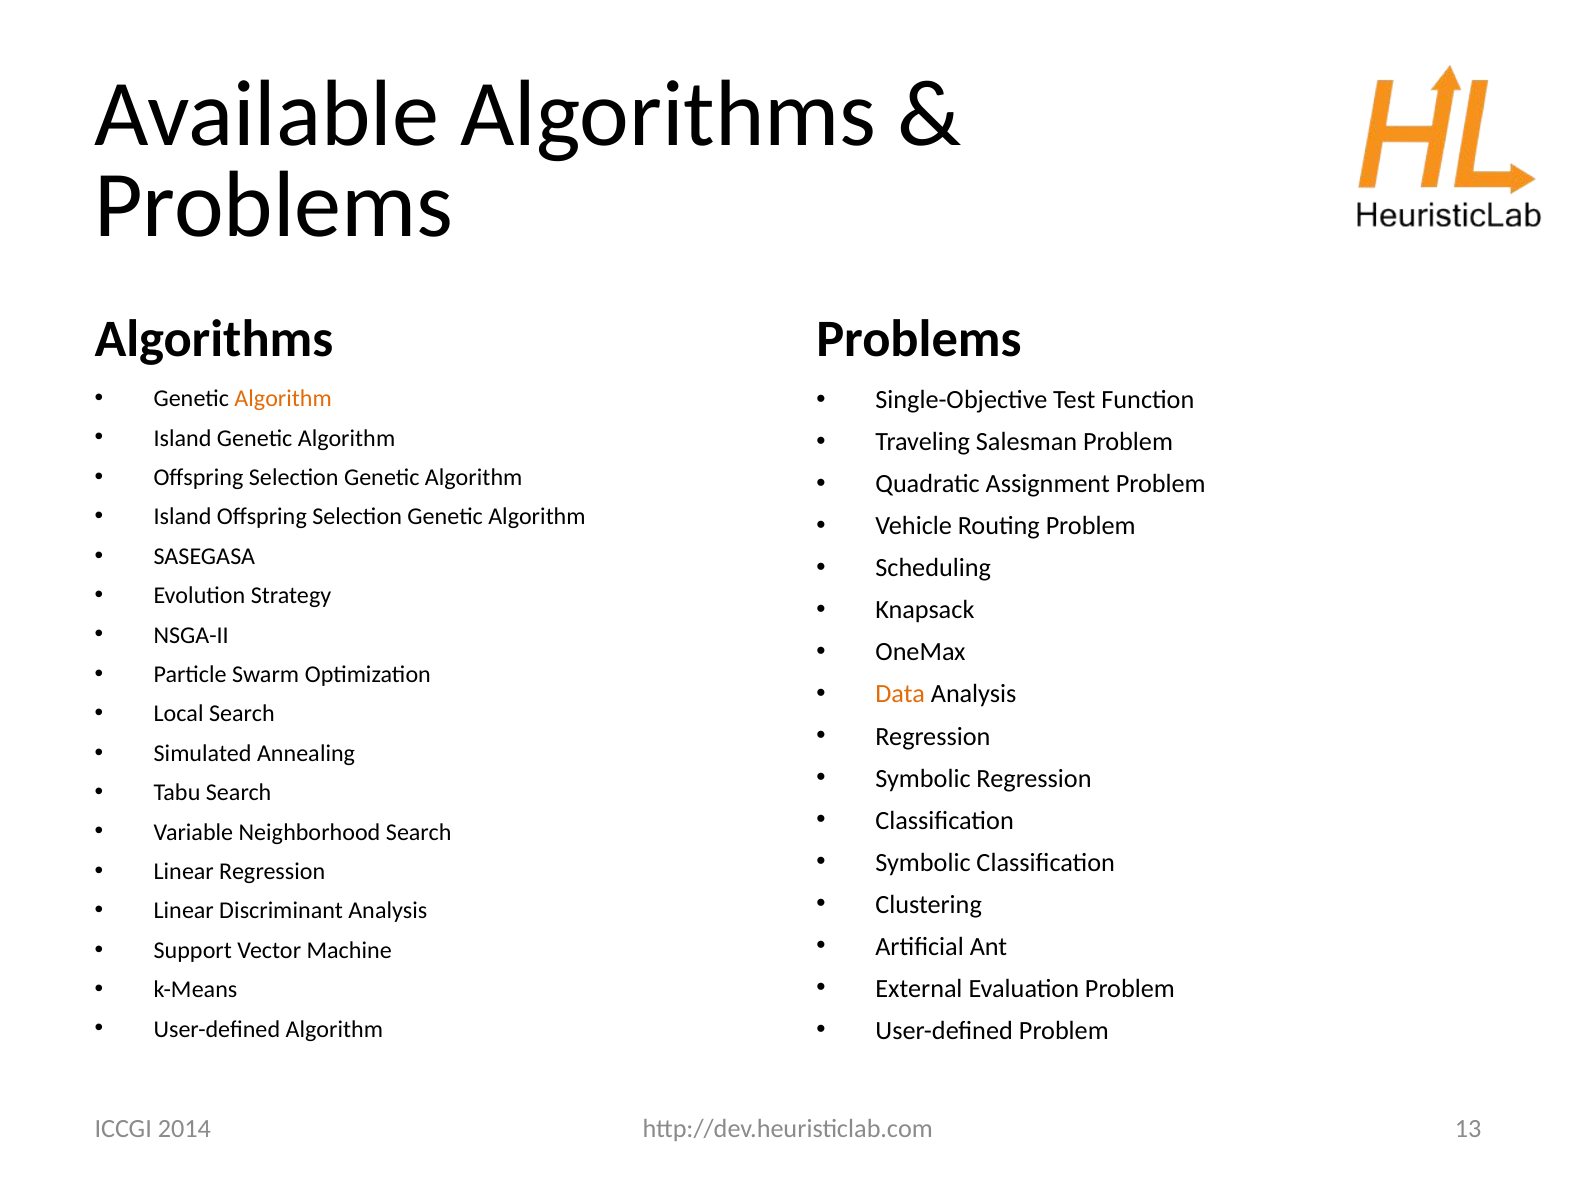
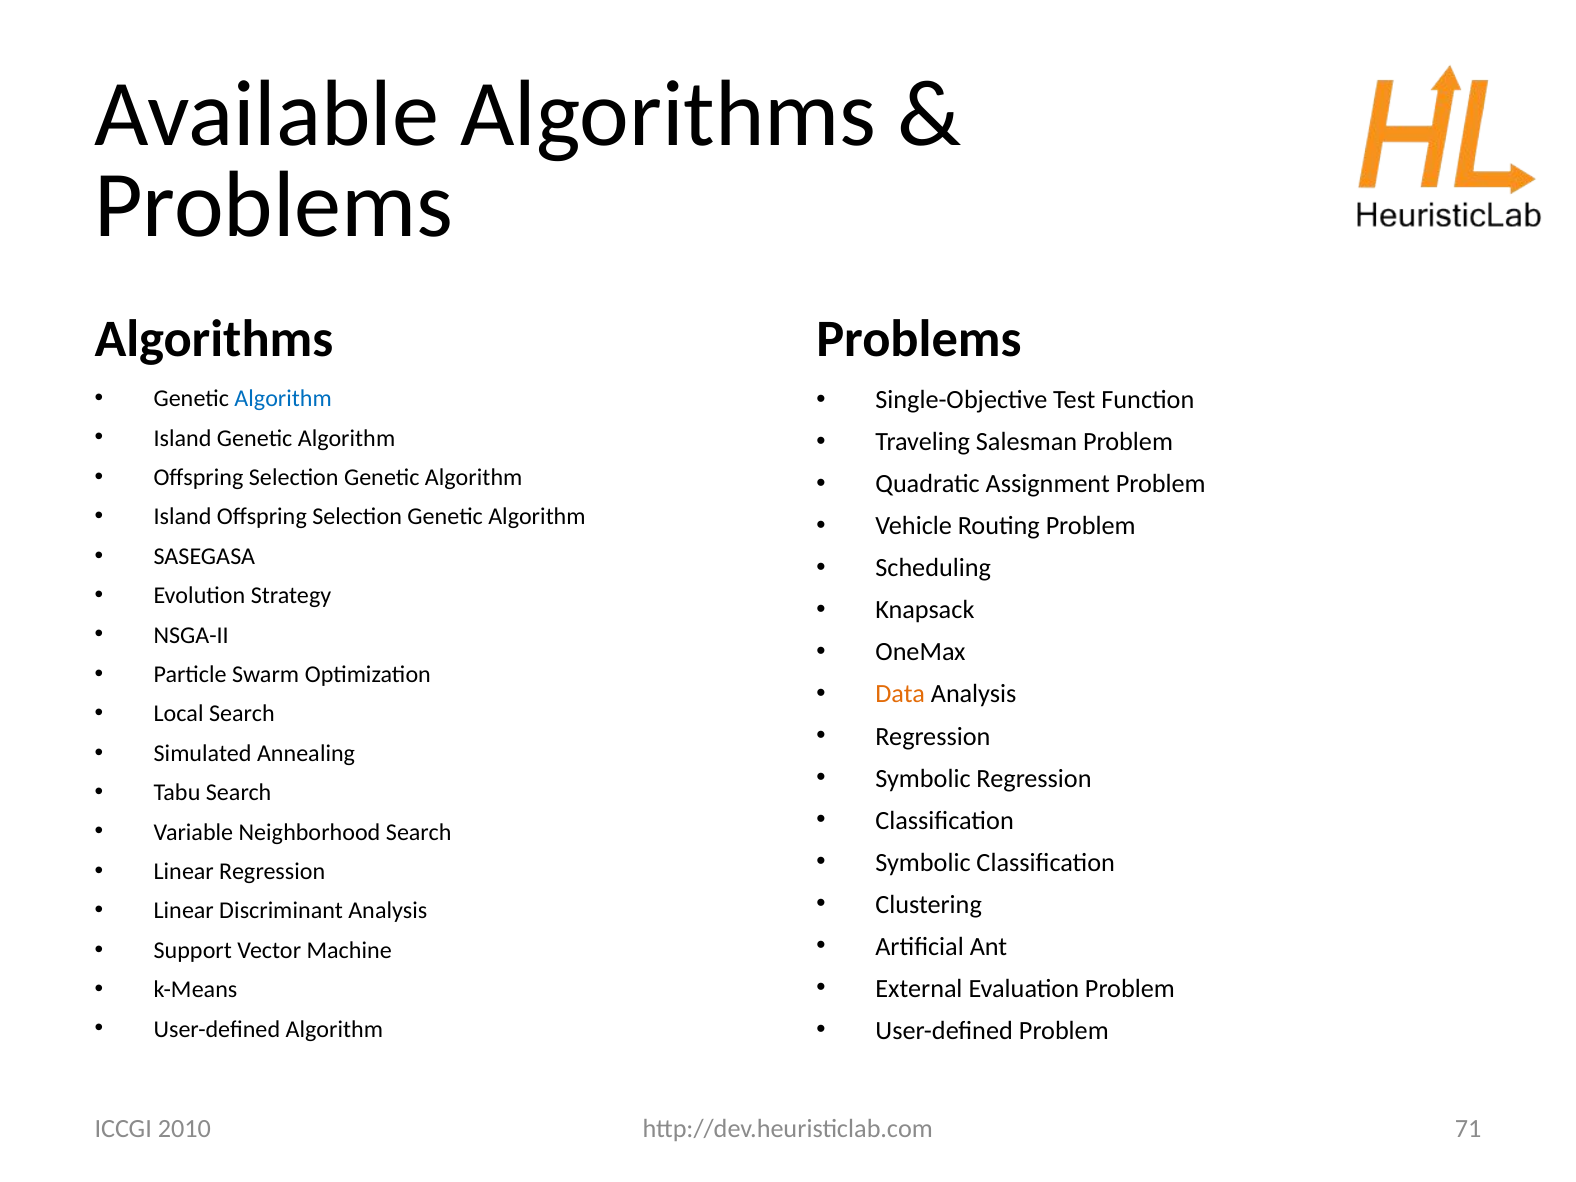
Algorithm colour: orange -> blue (283, 399)
13: 13 -> 71 (1468, 1129)
2014: 2014 -> 2010 (184, 1129)
